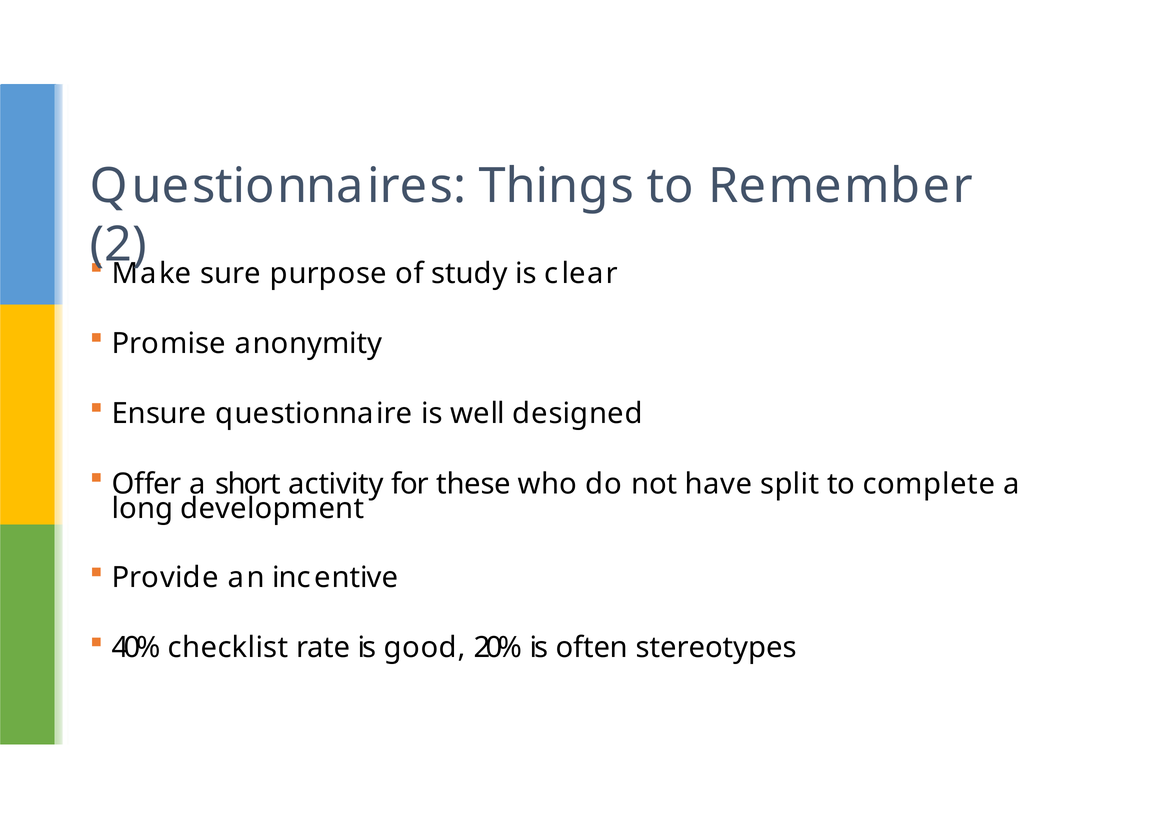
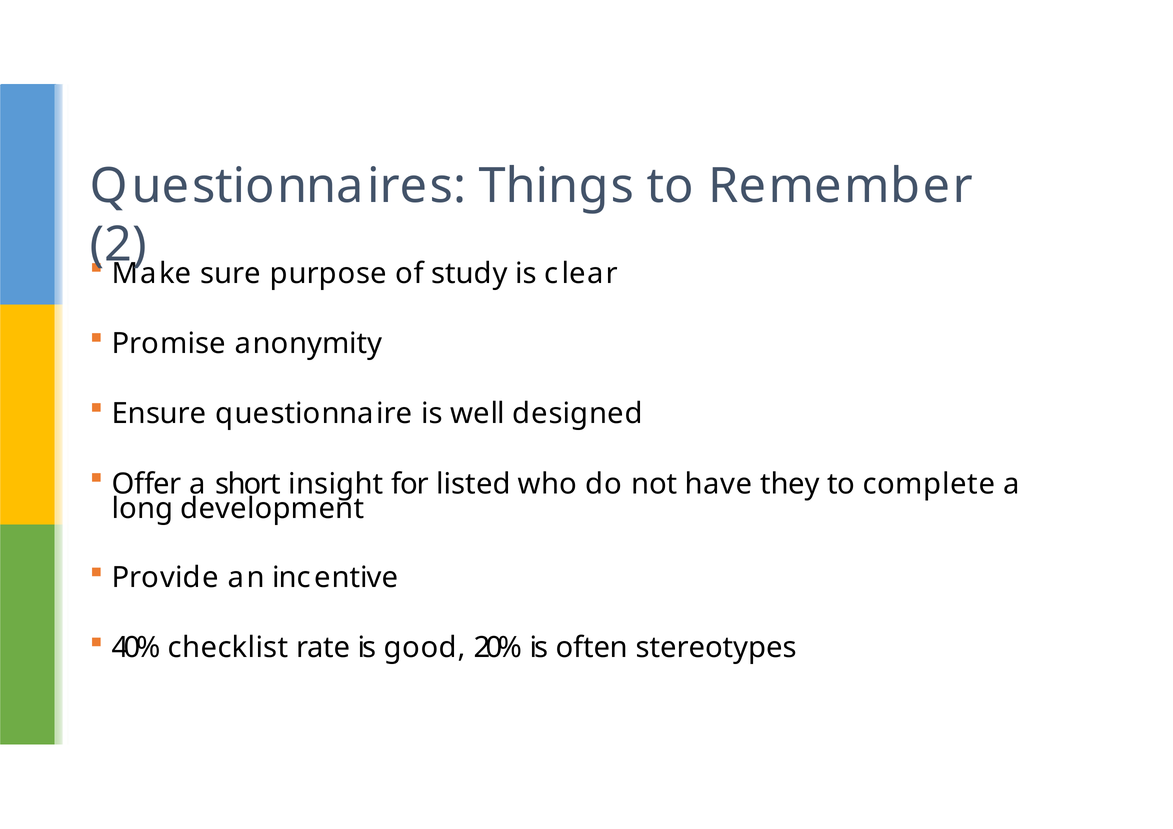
activity: activity -> insight (336, 484)
these: these -> listed (473, 484)
split: split -> they (790, 484)
